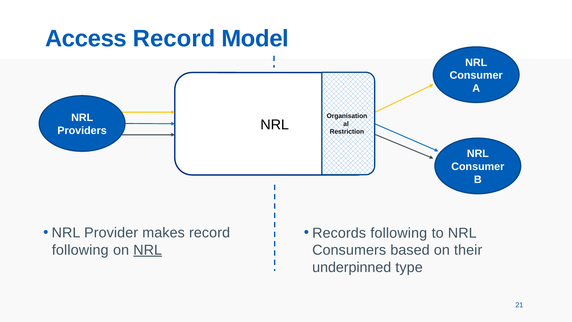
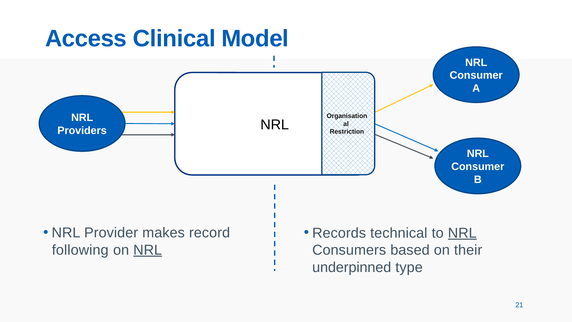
Access Record: Record -> Clinical (174, 38)
Records following: following -> technical (399, 233)
NRL underline: none -> present (462, 233)
